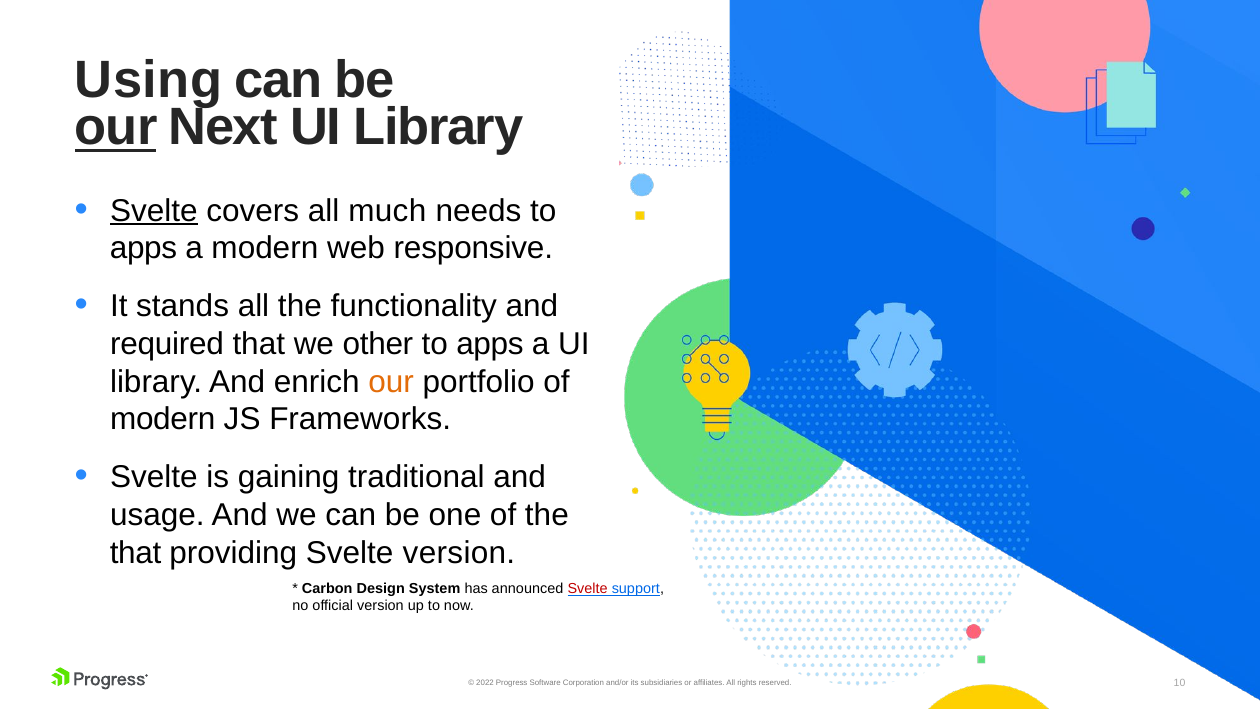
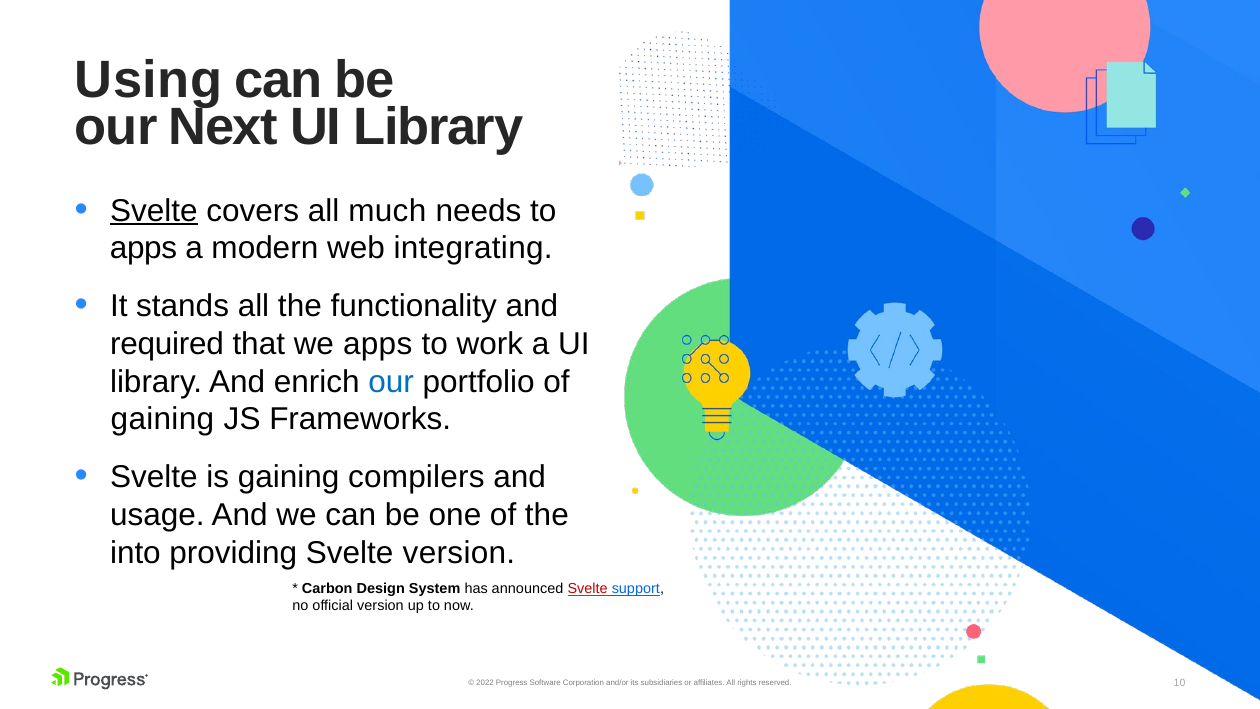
our underline: present -> none (116, 128)
responsive: responsive -> integrating (473, 248)
we other: other -> apps (378, 344)
apps: apps -> work (490, 344)
our colour: orange -> blue (391, 382)
modern: modern -> gaining (162, 419)
traditional: traditional -> compilers (416, 477)
that: that -> into (135, 552)
